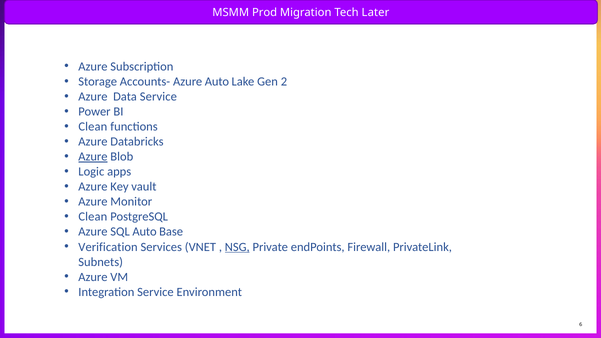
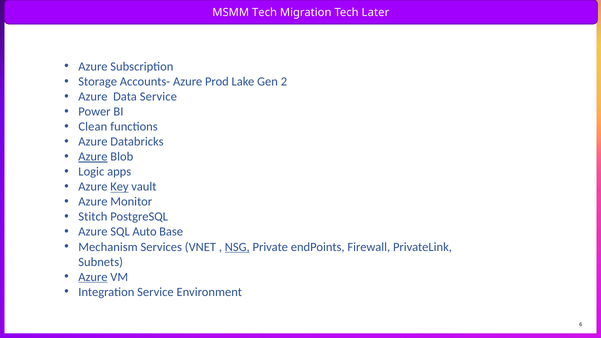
MSMM Prod: Prod -> Tech (265, 13)
Azure Auto: Auto -> Prod (217, 82)
Key underline: none -> present (119, 187)
Clean: Clean -> Stitch (93, 217)
Verification: Verification -> Mechanism (108, 247)
Azure underline: none -> present (93, 277)
